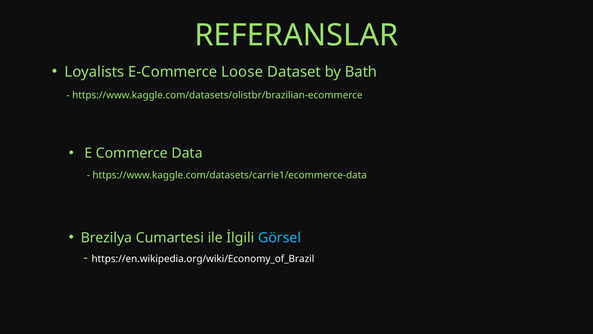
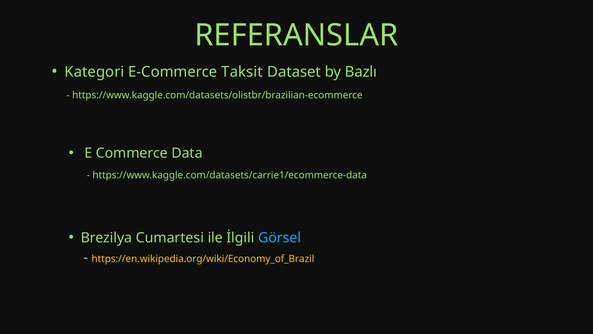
Loyalists: Loyalists -> Kategori (94, 72)
Loose: Loose -> Taksit (242, 72)
Bath: Bath -> Bazlı (361, 72)
https://en.wikipedia.org/wiki/Economy_of_Brazil colour: white -> yellow (203, 258)
